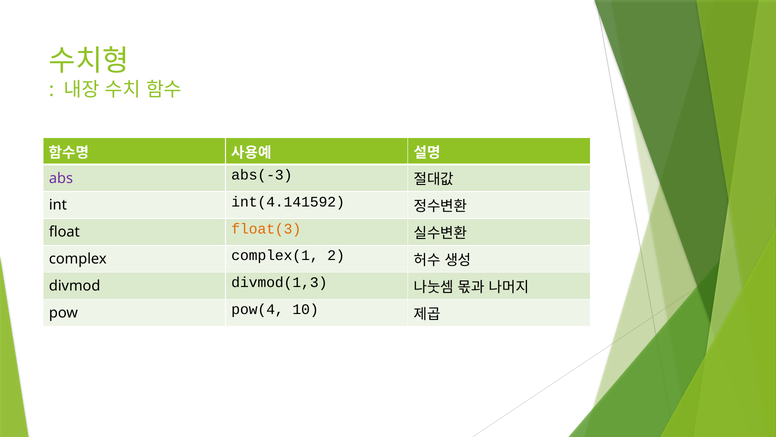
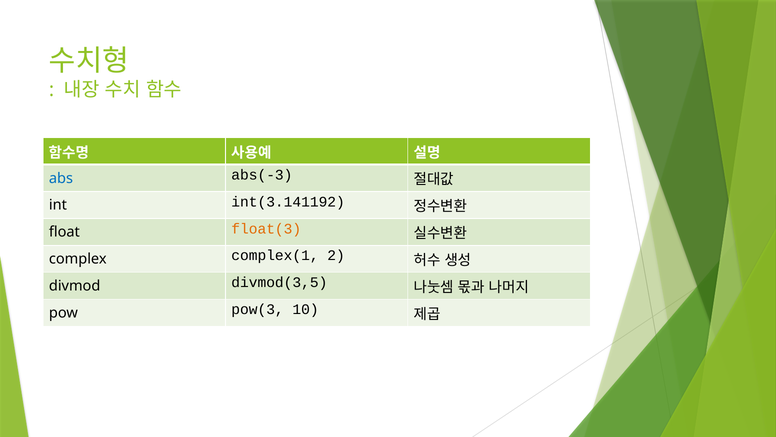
abs colour: purple -> blue (61, 178)
int(4.141592: int(4.141592 -> int(3.141192 (288, 202)
divmod(1,3: divmod(1,3 -> divmod(3,5 (279, 282)
pow(4: pow(4 -> pow(3 (258, 309)
